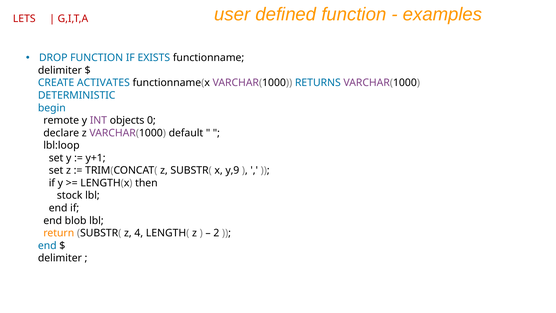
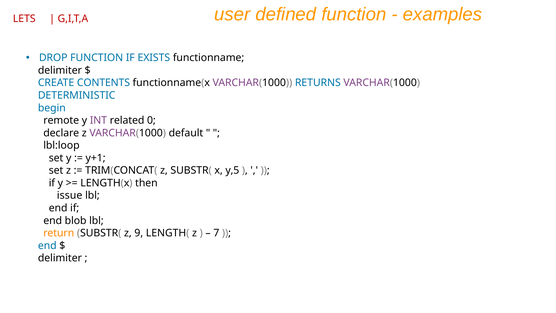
ACTIVATES: ACTIVATES -> CONTENTS (103, 83)
objects: objects -> related (127, 120)
y,9: y,9 -> y,5 (232, 170)
stock: stock -> issue (70, 195)
4: 4 -> 9 (139, 233)
2: 2 -> 7 (216, 233)
